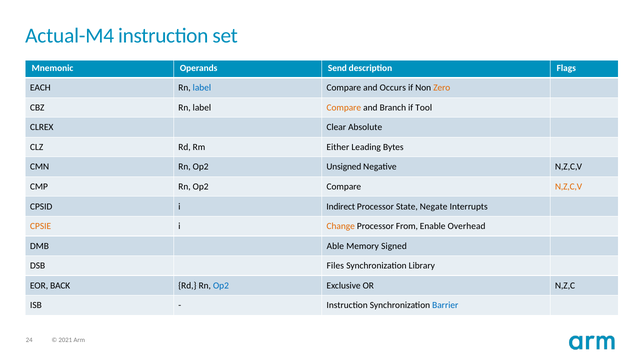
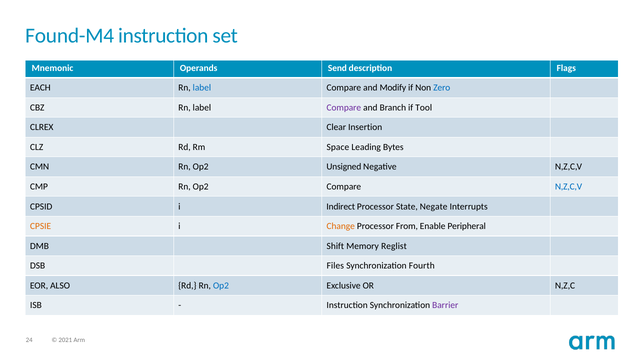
Actual-M4: Actual-M4 -> Found-M4 (70, 35)
Occurs: Occurs -> Modify (393, 88)
Zero colour: orange -> blue (442, 88)
Compare colour: orange -> purple (344, 108)
Absolute: Absolute -> Insertion (365, 127)
Either: Either -> Space (338, 147)
N,Z,C,V colour: orange -> blue (569, 187)
Overhead: Overhead -> Peripheral (467, 226)
Able: Able -> Shift (335, 246)
Signed: Signed -> Reglist (394, 246)
Library: Library -> Fourth (422, 266)
BACK: BACK -> ALSO (60, 286)
Barrier colour: blue -> purple (445, 305)
